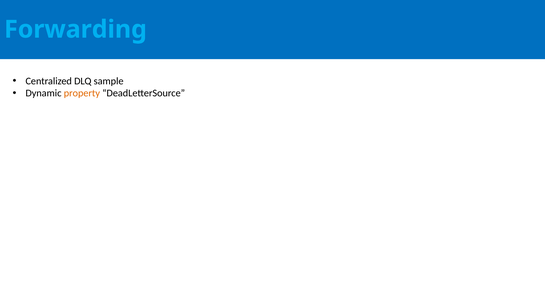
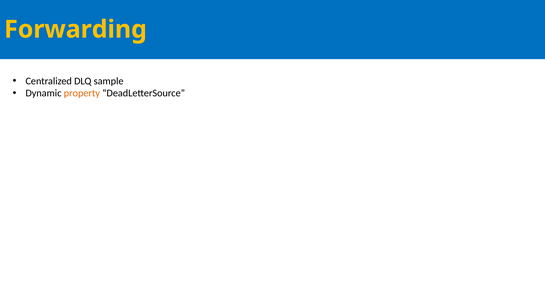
Forwarding colour: light blue -> yellow (75, 29)
